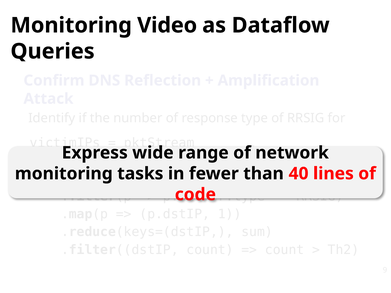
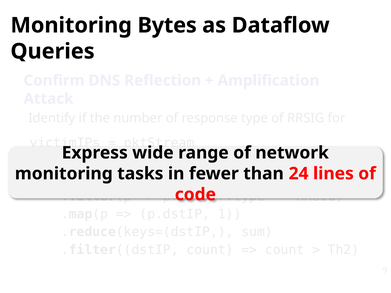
Video: Video -> Bytes (167, 25)
40: 40 -> 24 (299, 174)
